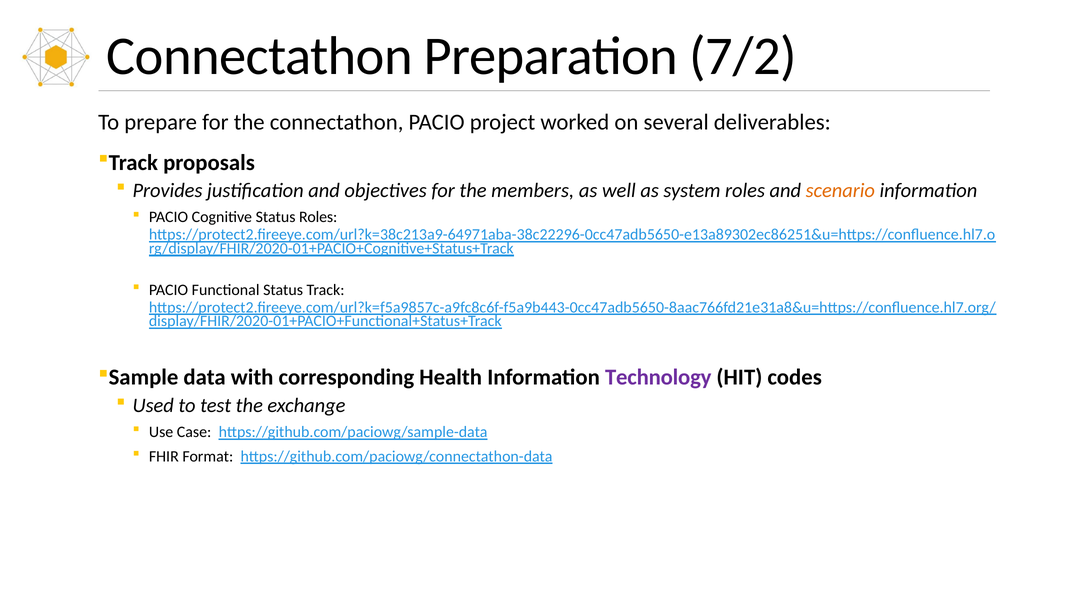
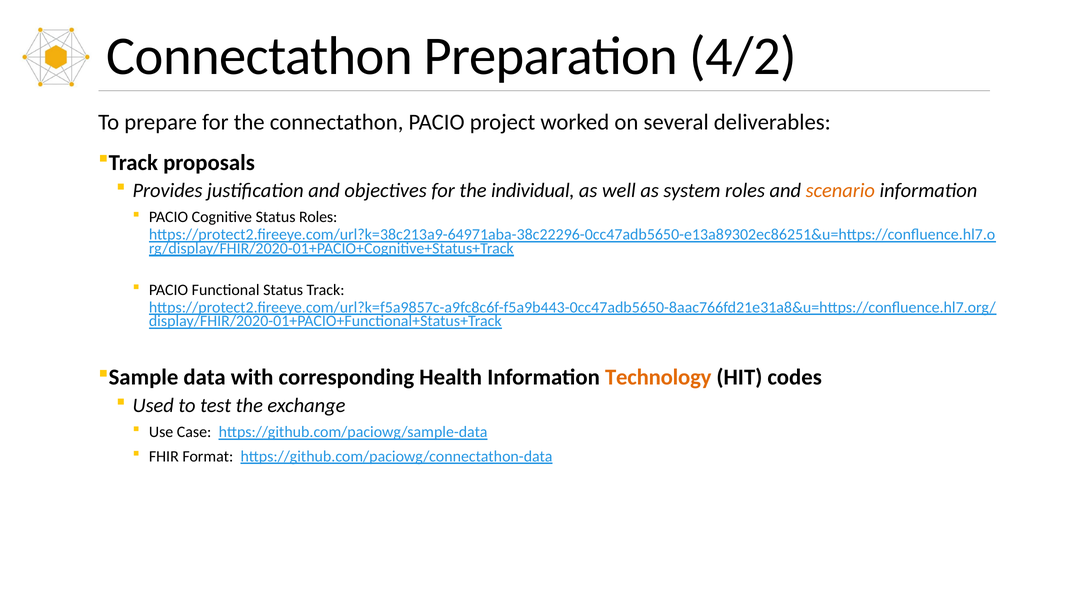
7/2: 7/2 -> 4/2 (743, 56)
members: members -> individual (533, 191)
Technology colour: purple -> orange (658, 377)
